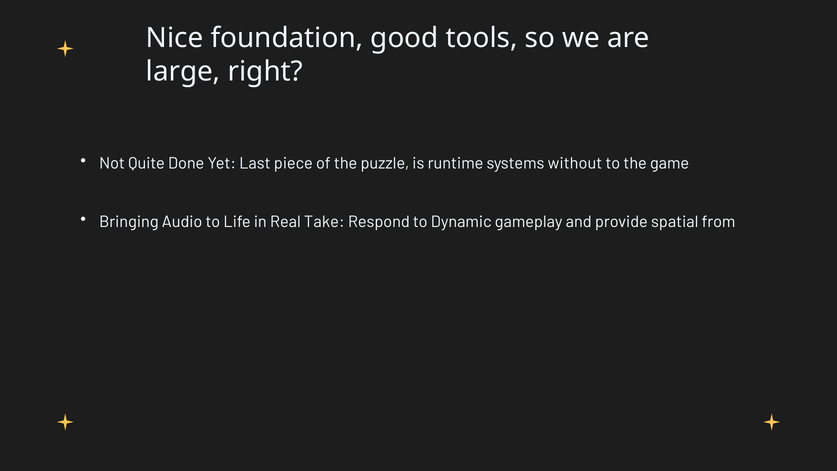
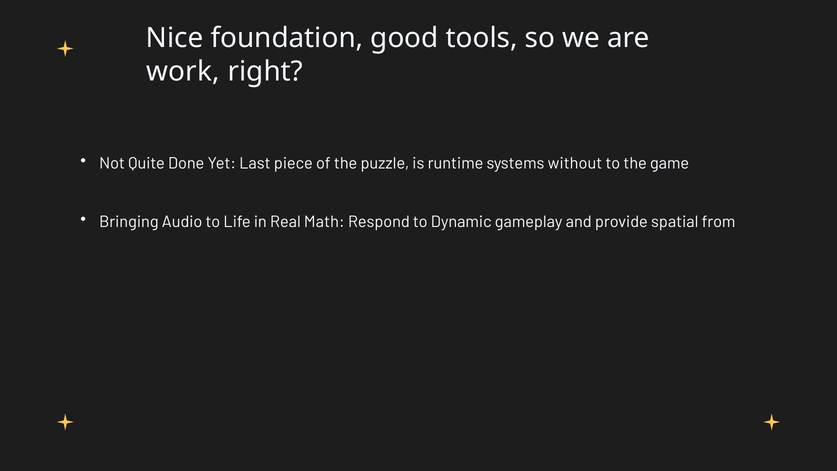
large: large -> work (183, 72)
Take: Take -> Math (324, 222)
